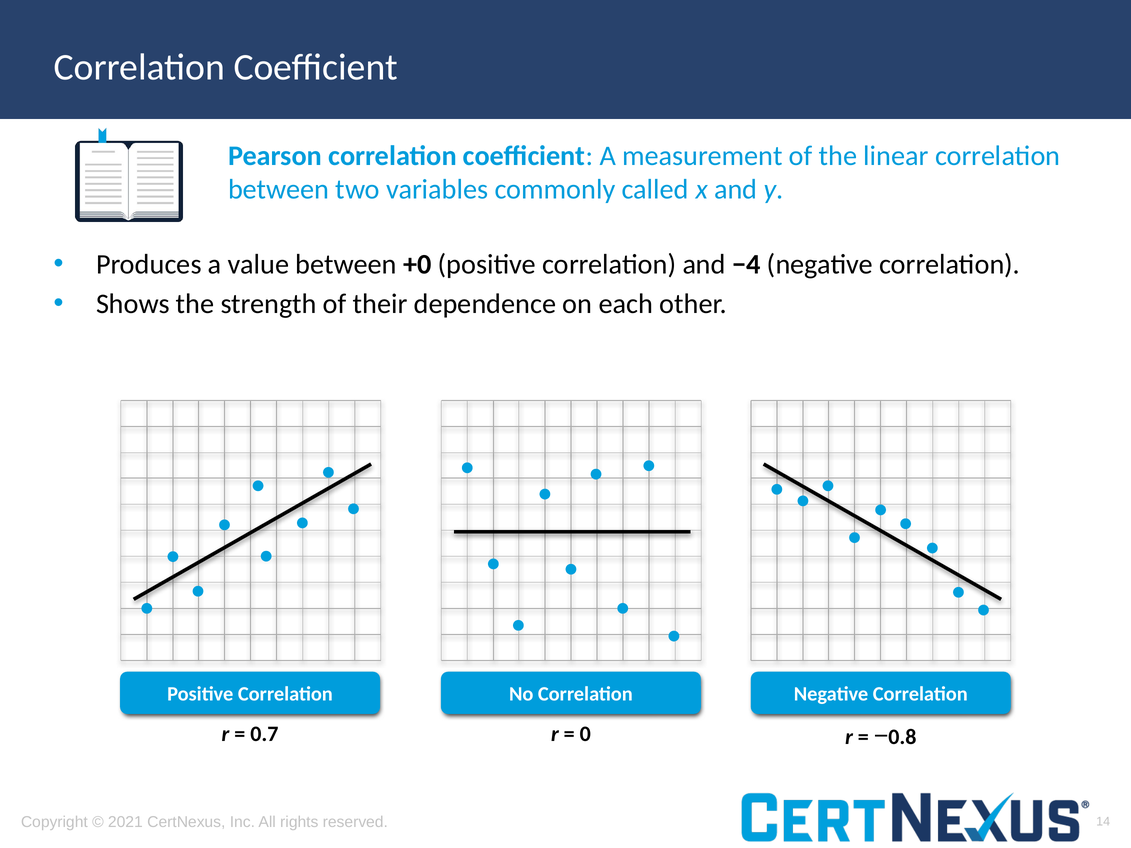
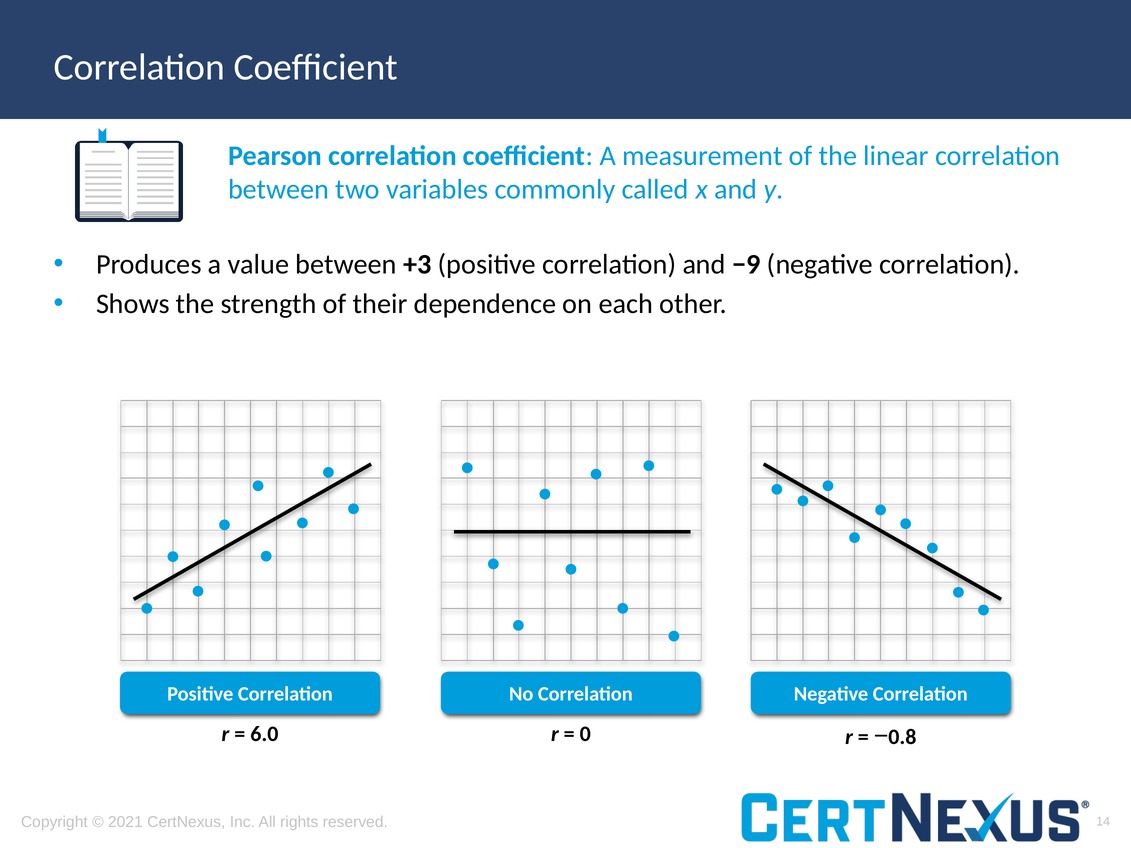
+0: +0 -> +3 (417, 264)
−4: −4 -> −9 (747, 264)
0.7: 0.7 -> 6.0 (264, 734)
